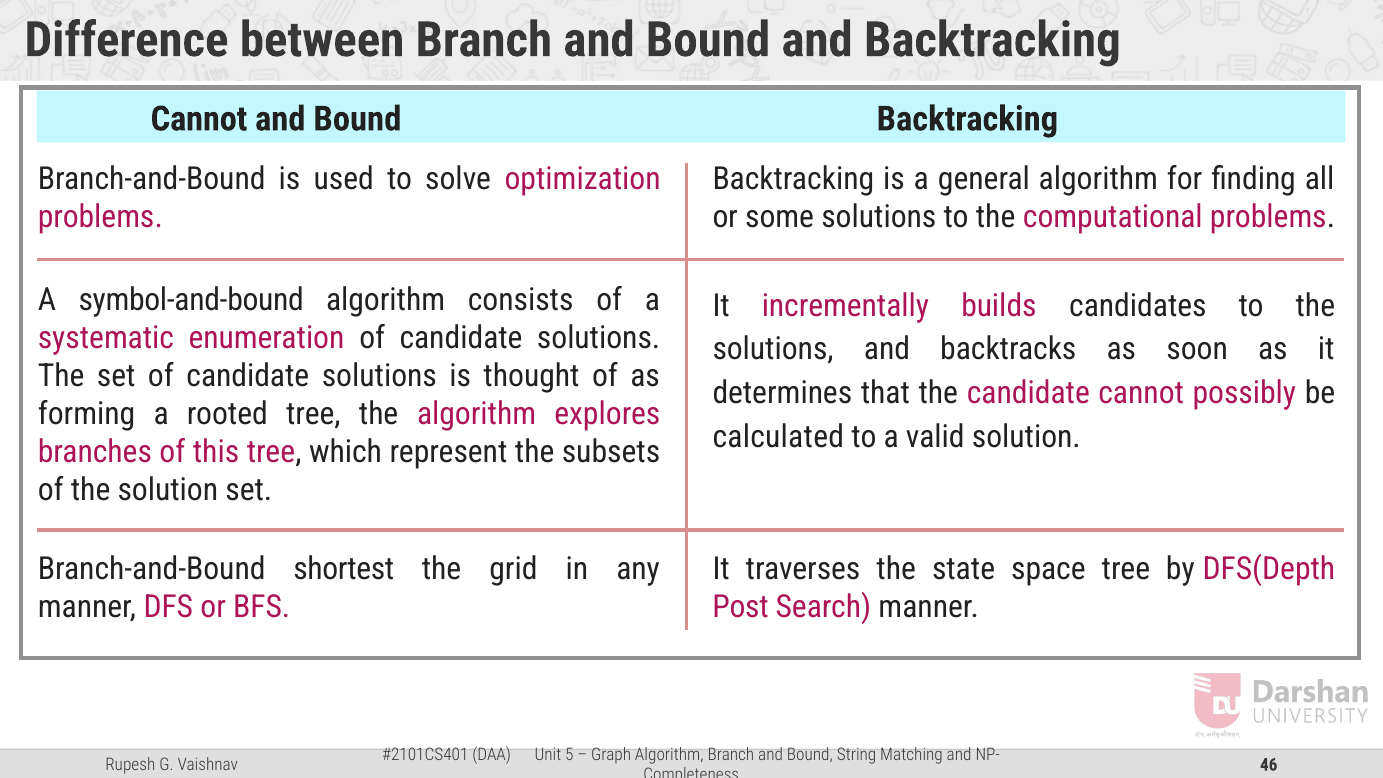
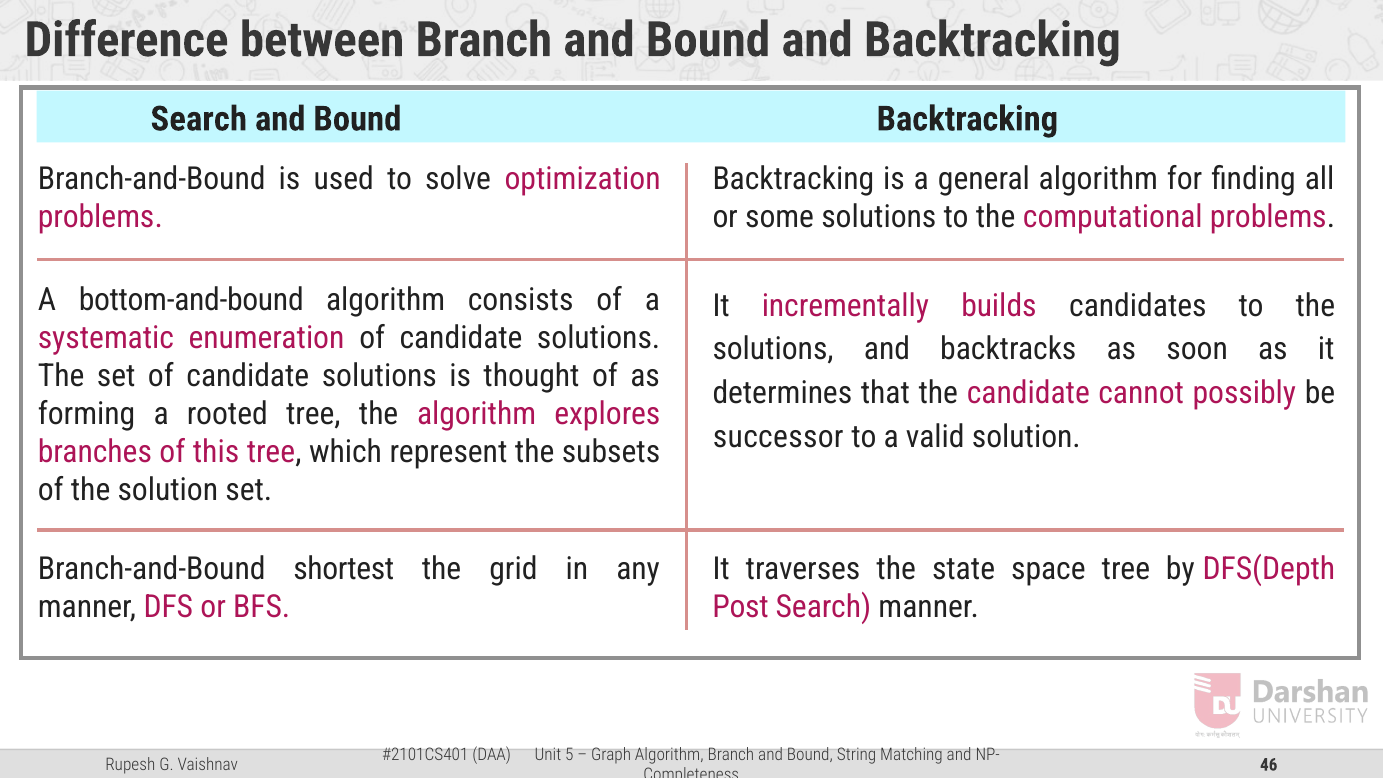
Cannot: Cannot -> Search (199, 119)
symbol-and-bound: symbol-and-bound -> bottom-and-bound (191, 300)
calculated: calculated -> successor (778, 437)
